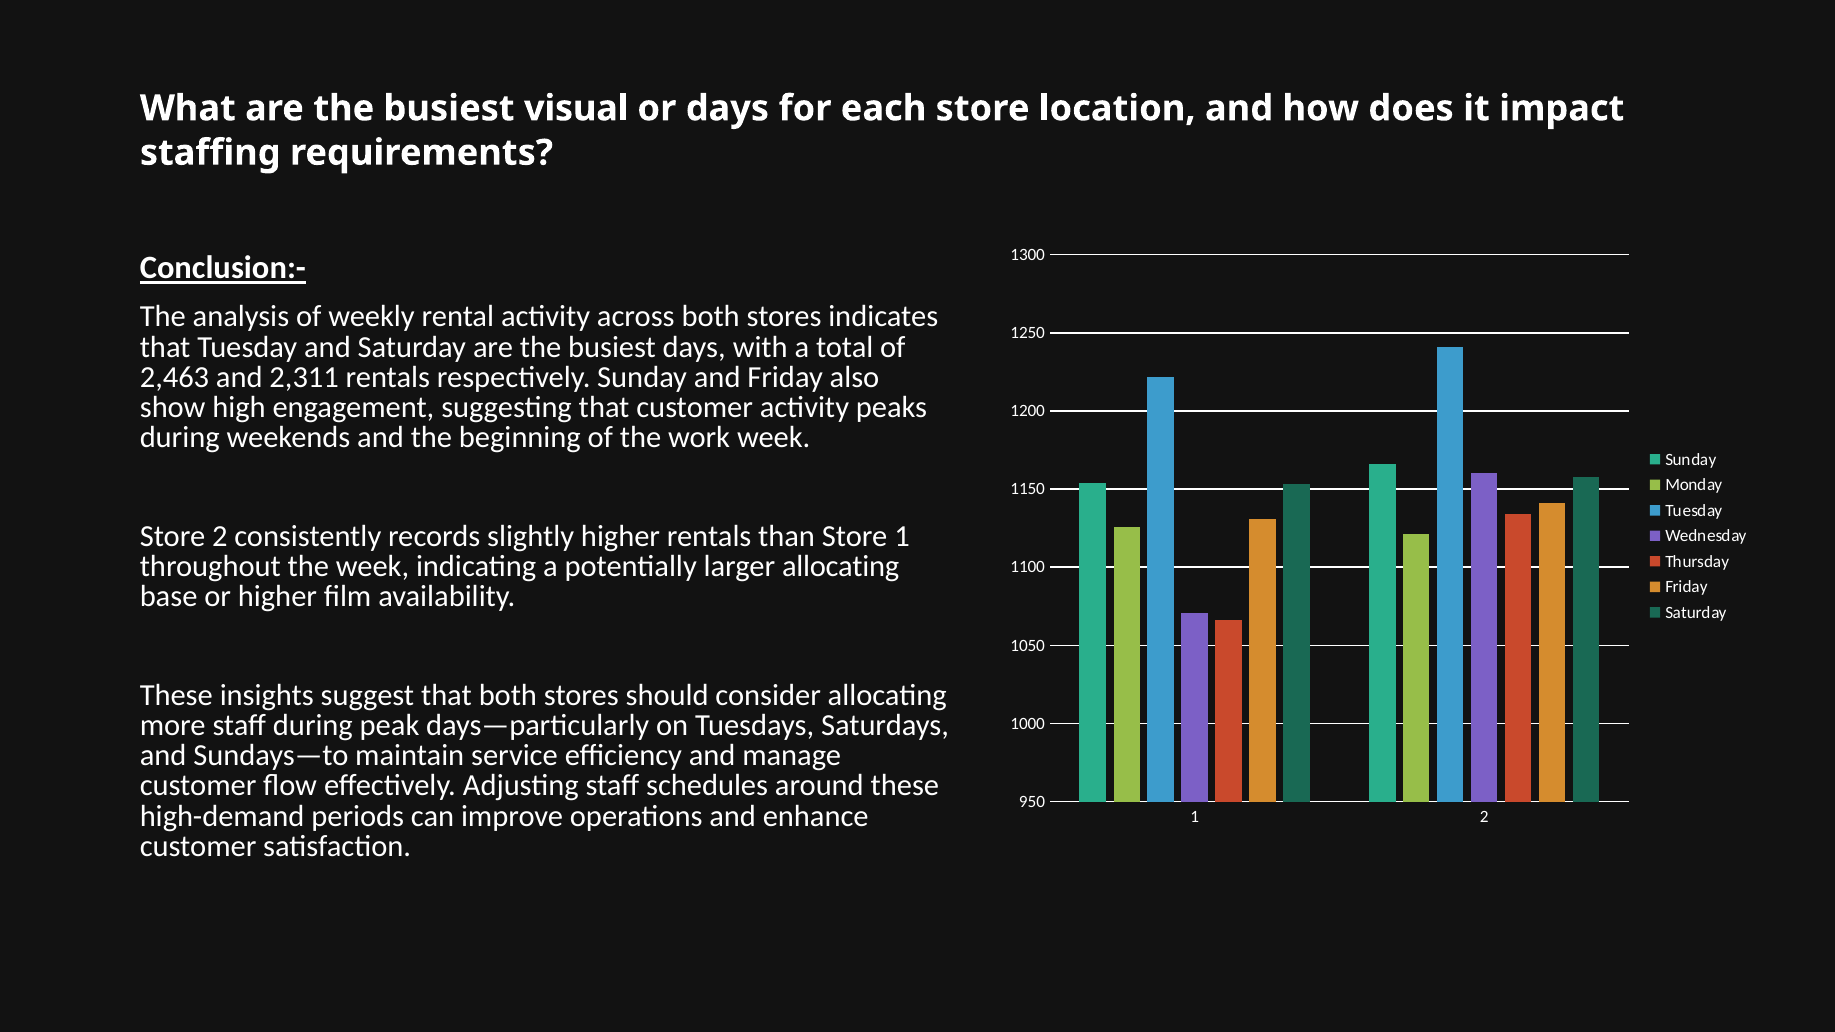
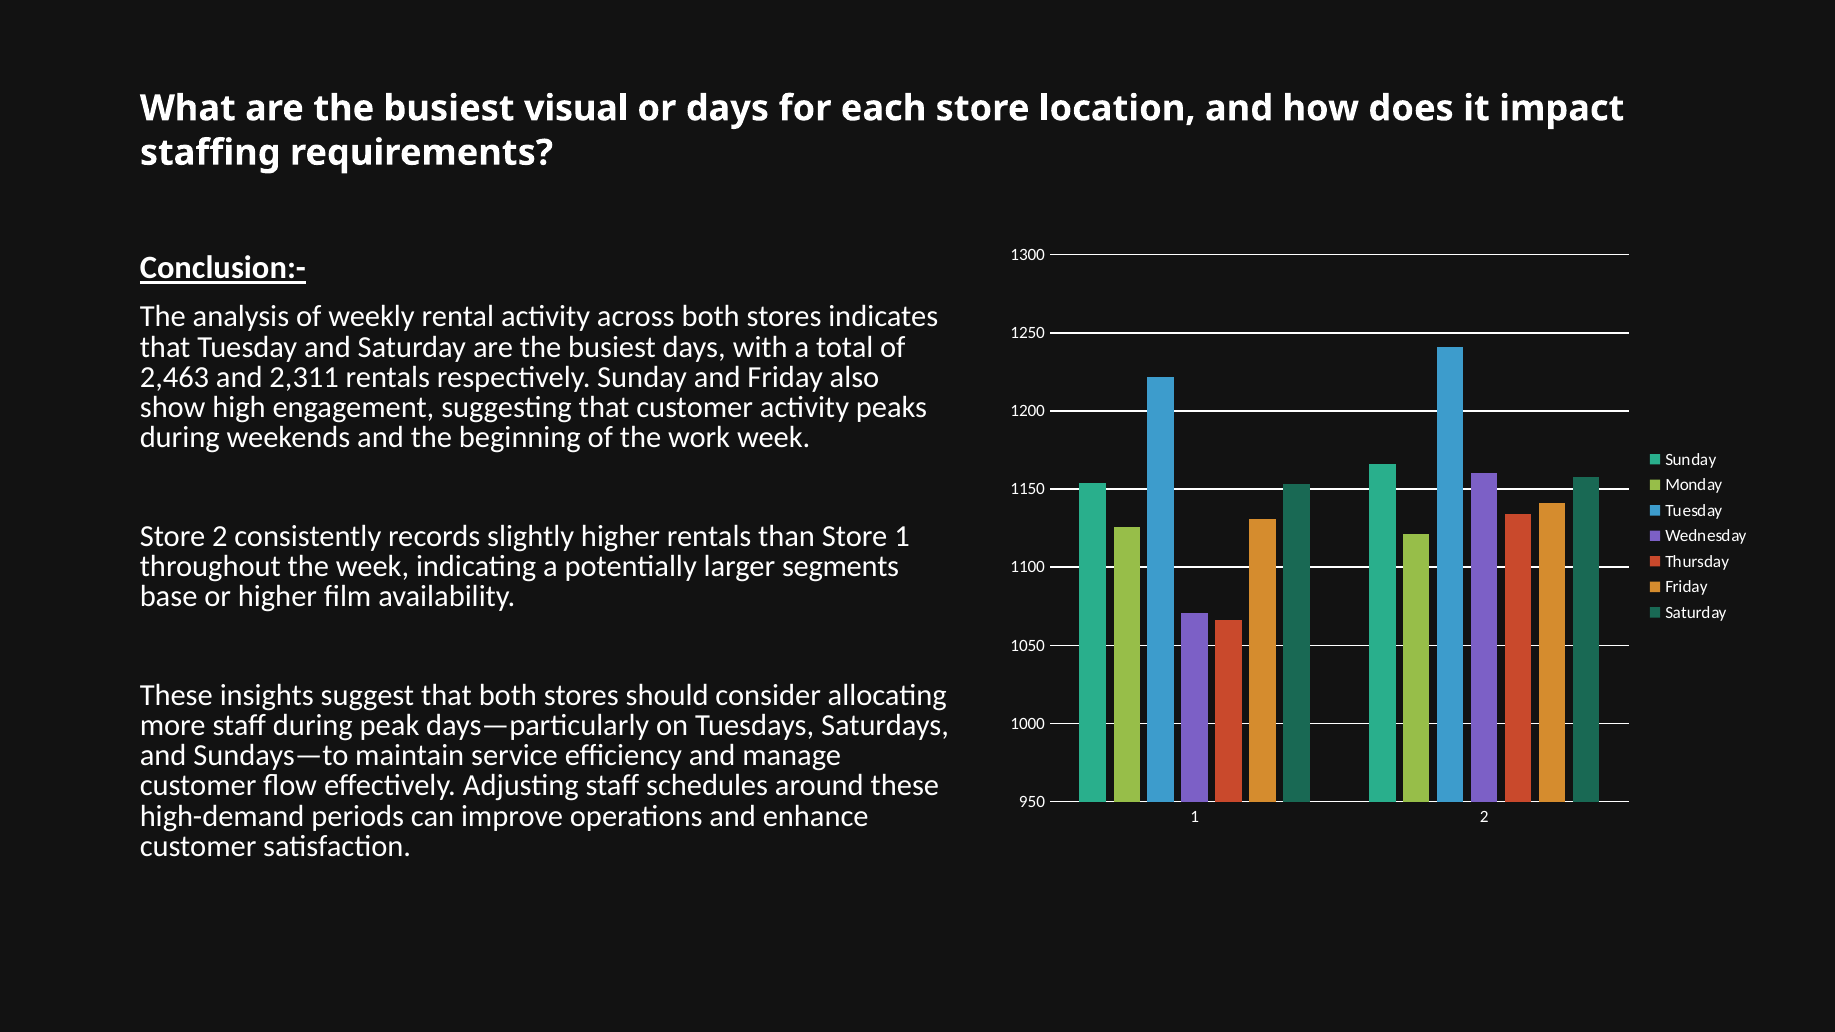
larger allocating: allocating -> segments (841, 566)
